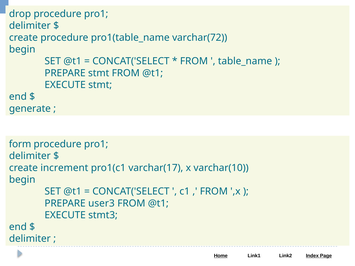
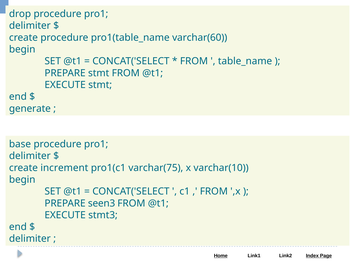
varchar(72: varchar(72 -> varchar(60 (200, 38)
form: form -> base (20, 144)
varchar(17: varchar(17 -> varchar(75 (156, 168)
user3: user3 -> seen3 (102, 203)
